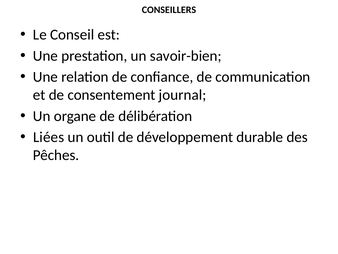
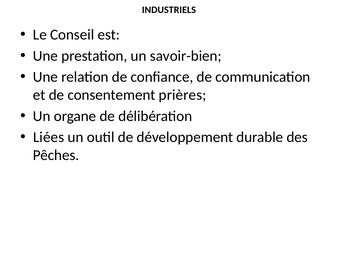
CONSEILLERS: CONSEILLERS -> INDUSTRIELS (169, 10)
journal: journal -> prières (183, 95)
